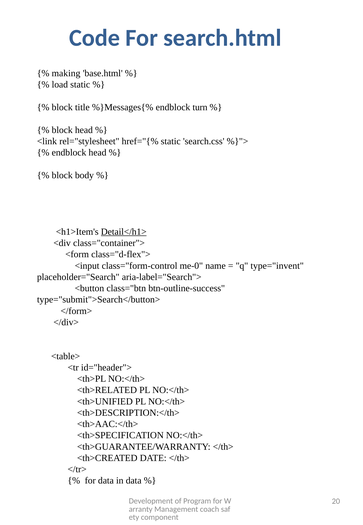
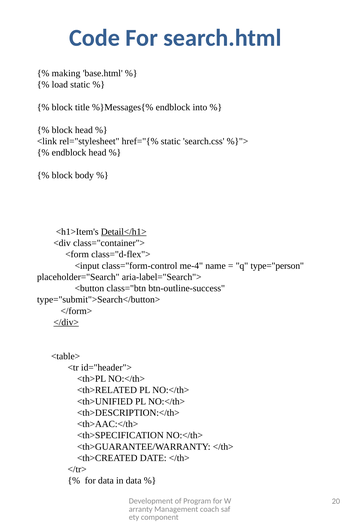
turn: turn -> into (200, 107)
me-0: me-0 -> me-4 (191, 265)
type="invent: type="invent -> type="person (277, 265)
</div> underline: none -> present (66, 322)
